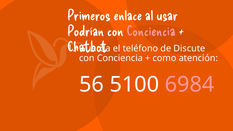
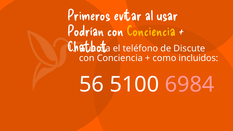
enlace: enlace -> evitar (128, 16)
Conciencia colour: pink -> yellow (151, 31)
atención: atención -> incluidos (198, 58)
